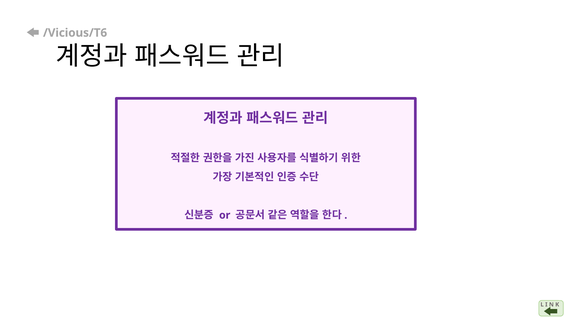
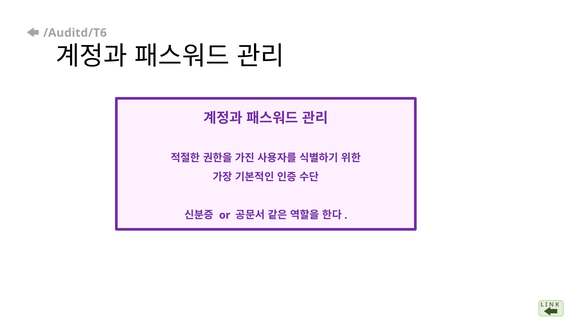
/Vicious/T6: /Vicious/T6 -> /Auditd/T6 (75, 33)
